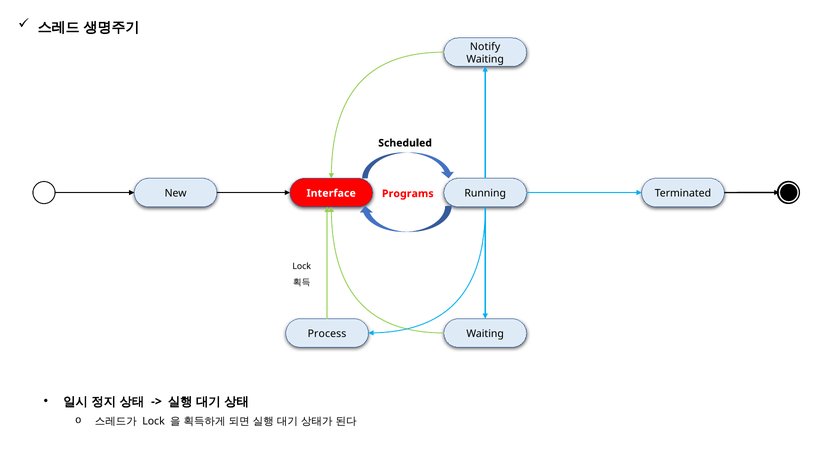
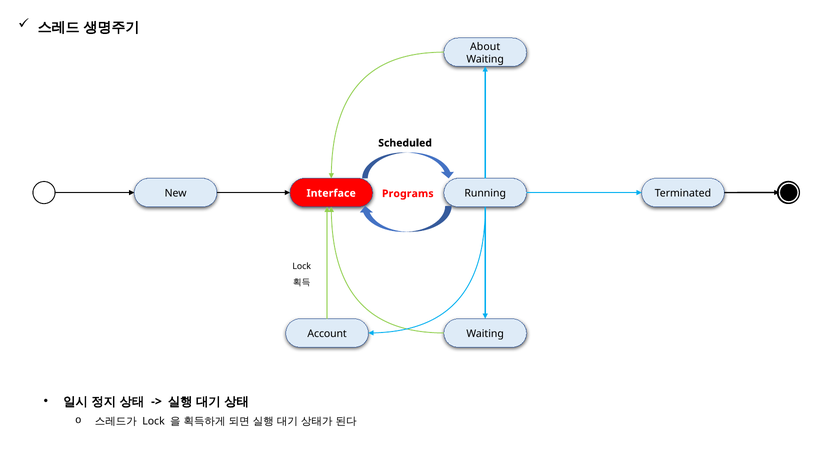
Notify: Notify -> About (485, 47)
Process: Process -> Account (327, 333)
